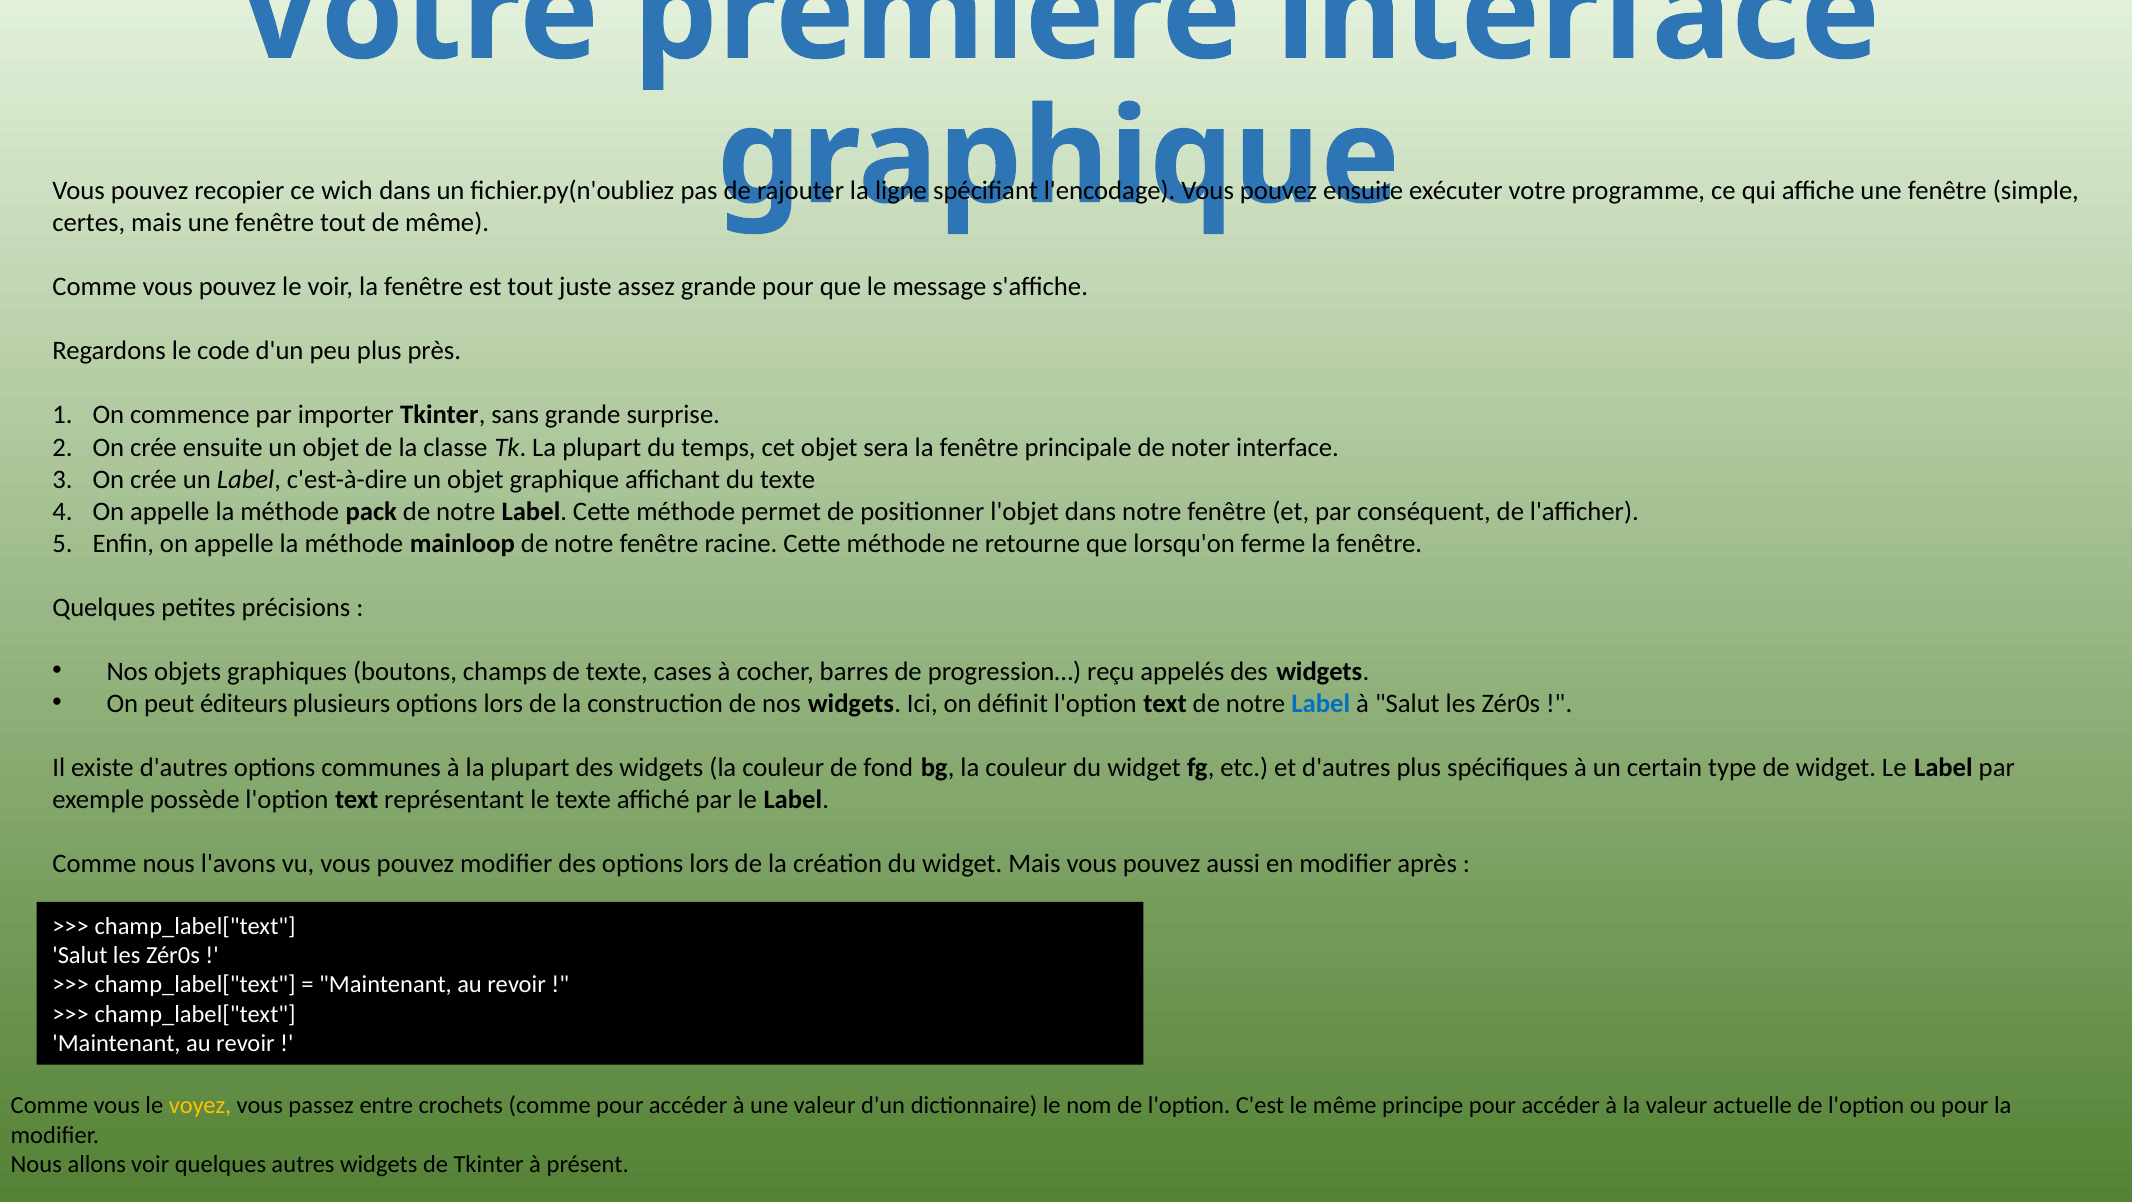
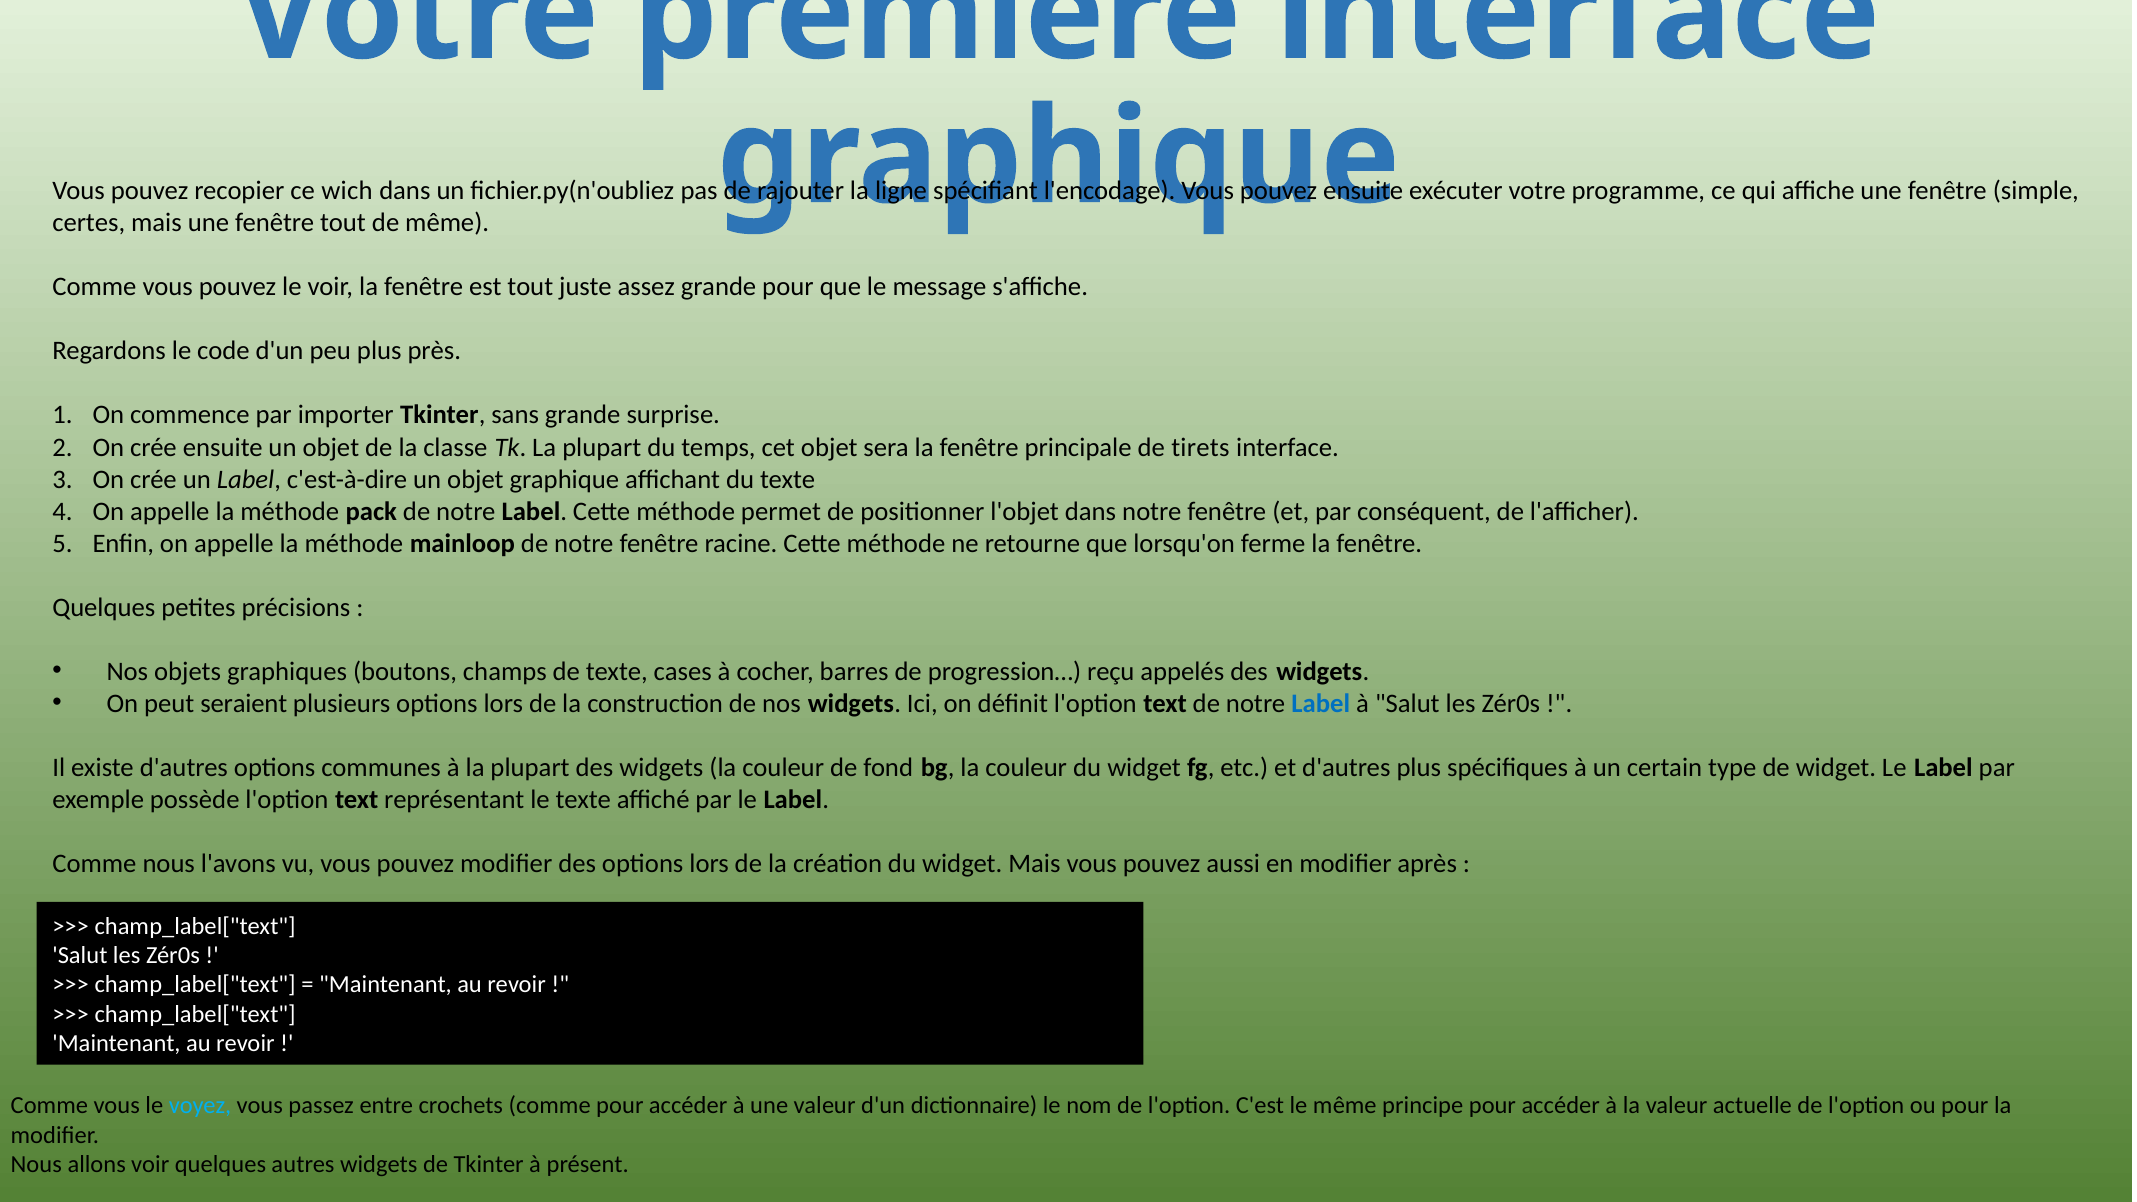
noter: noter -> tirets (1200, 447)
éditeurs: éditeurs -> seraient (244, 704)
voyez colour: yellow -> light blue (200, 1106)
